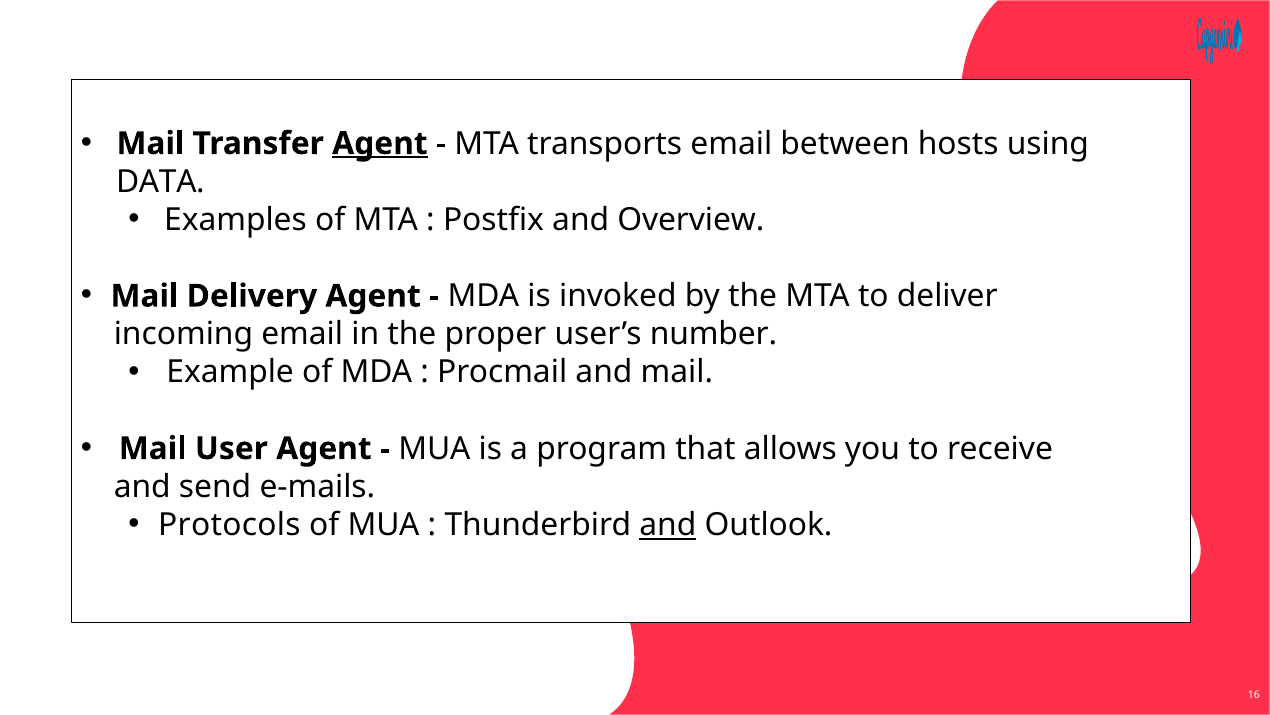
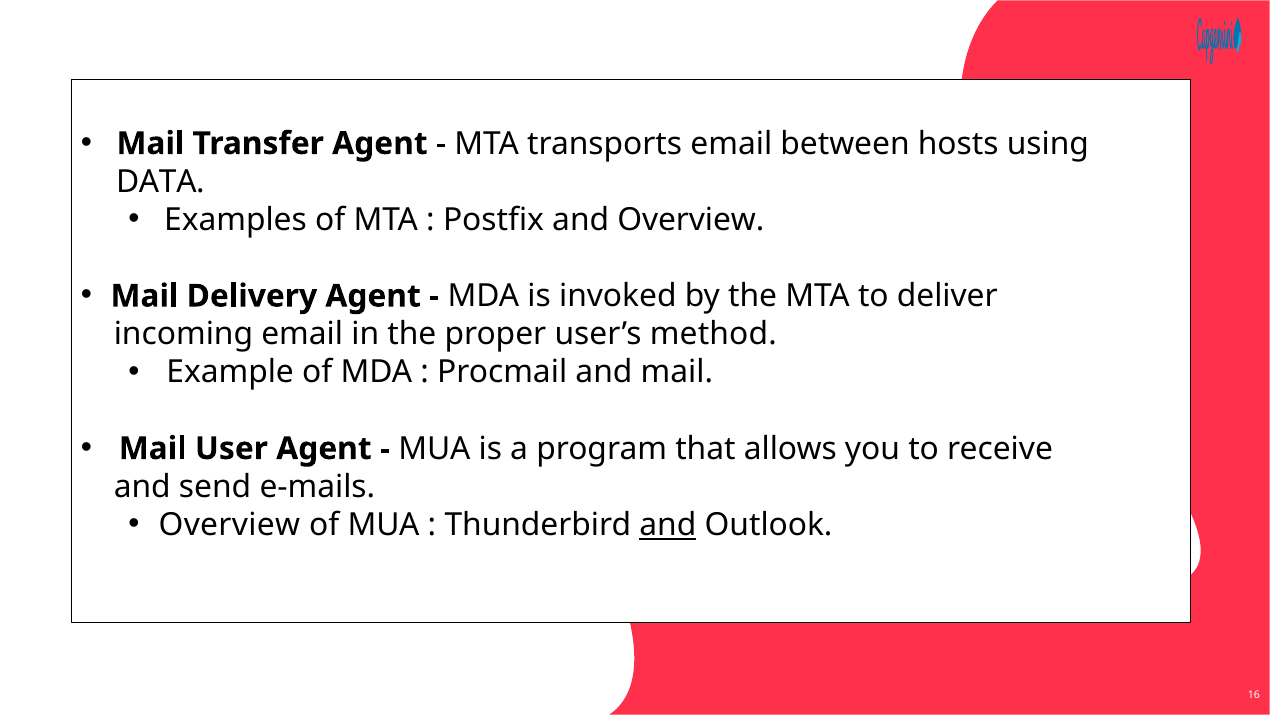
Agent underline: present -> none (380, 143)
number: number -> method (713, 334)
Protocols: Protocols -> Overview (229, 524)
